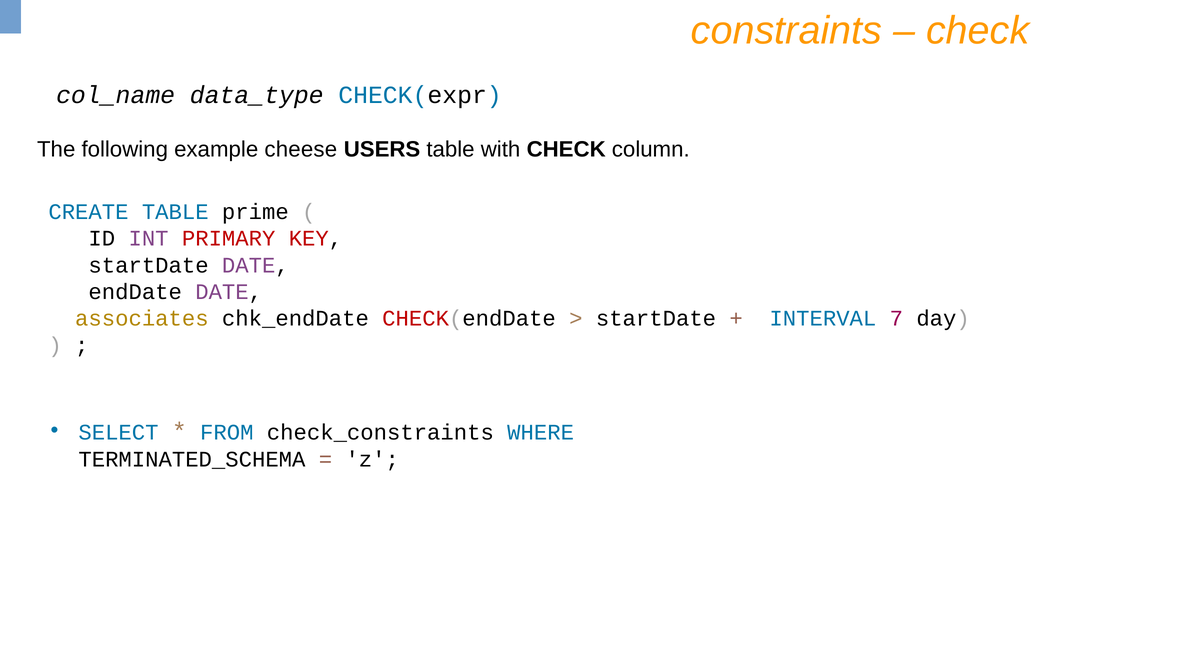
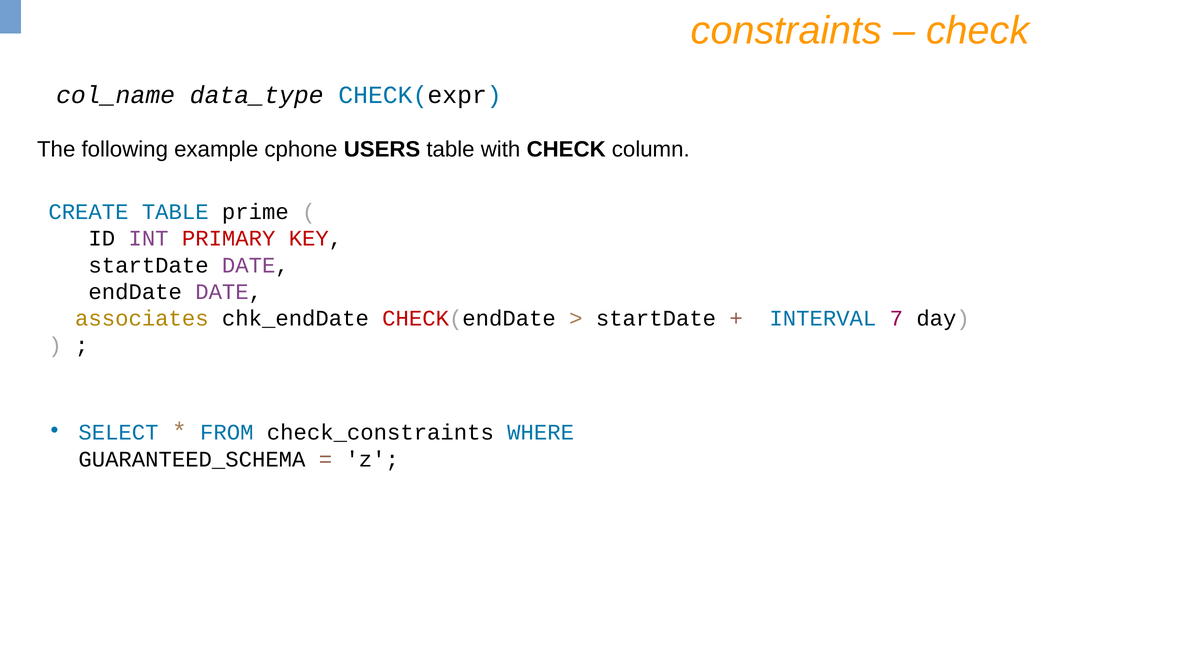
cheese: cheese -> cphone (301, 150)
TERMINATED_SCHEMA: TERMINATED_SCHEMA -> GUARANTEED_SCHEMA (192, 460)
